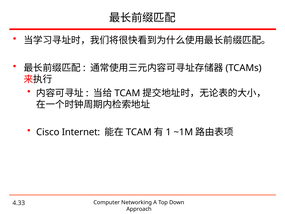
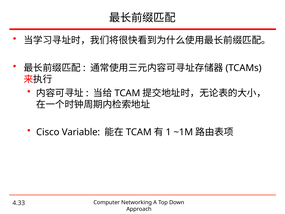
Internet: Internet -> Variable (81, 132)
